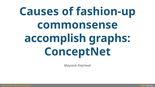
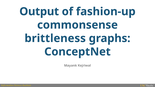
Causes: Causes -> Output (39, 12)
accomplish: accomplish -> brittleness (55, 38)
